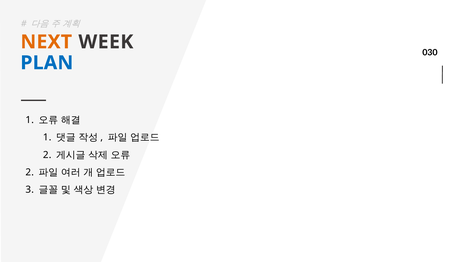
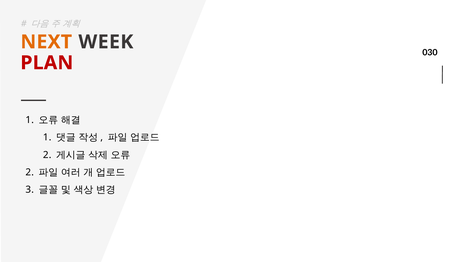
PLAN colour: blue -> red (47, 63)
